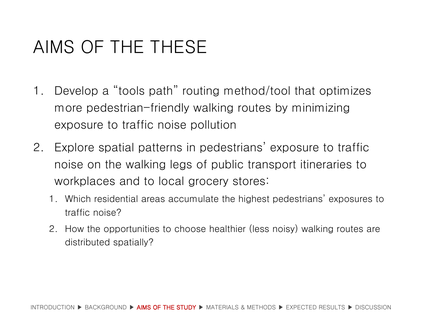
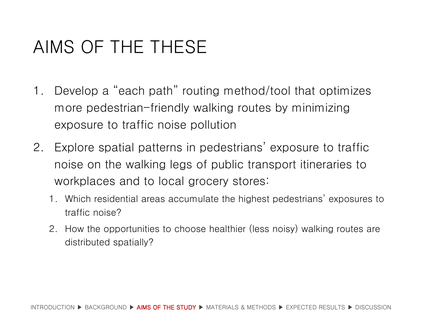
tools: tools -> each (129, 91)
